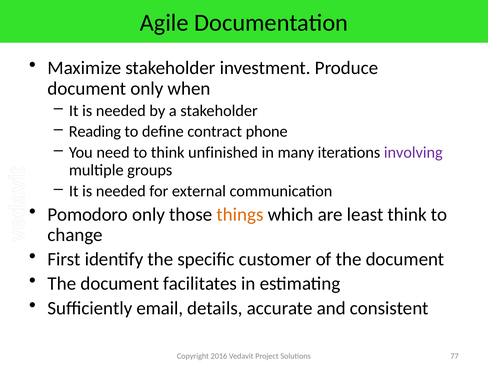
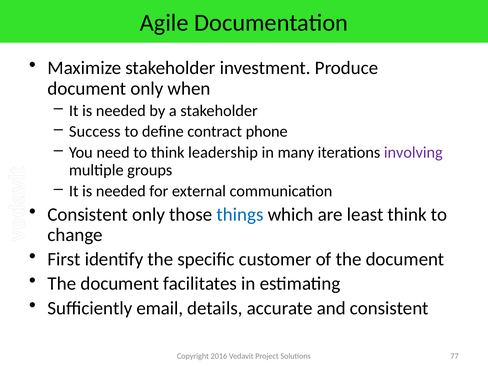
Reading: Reading -> Success (95, 132)
unfinished: unfinished -> leadership (223, 153)
Pomodoro: Pomodoro -> Consistent (88, 214)
things colour: orange -> blue (240, 214)
